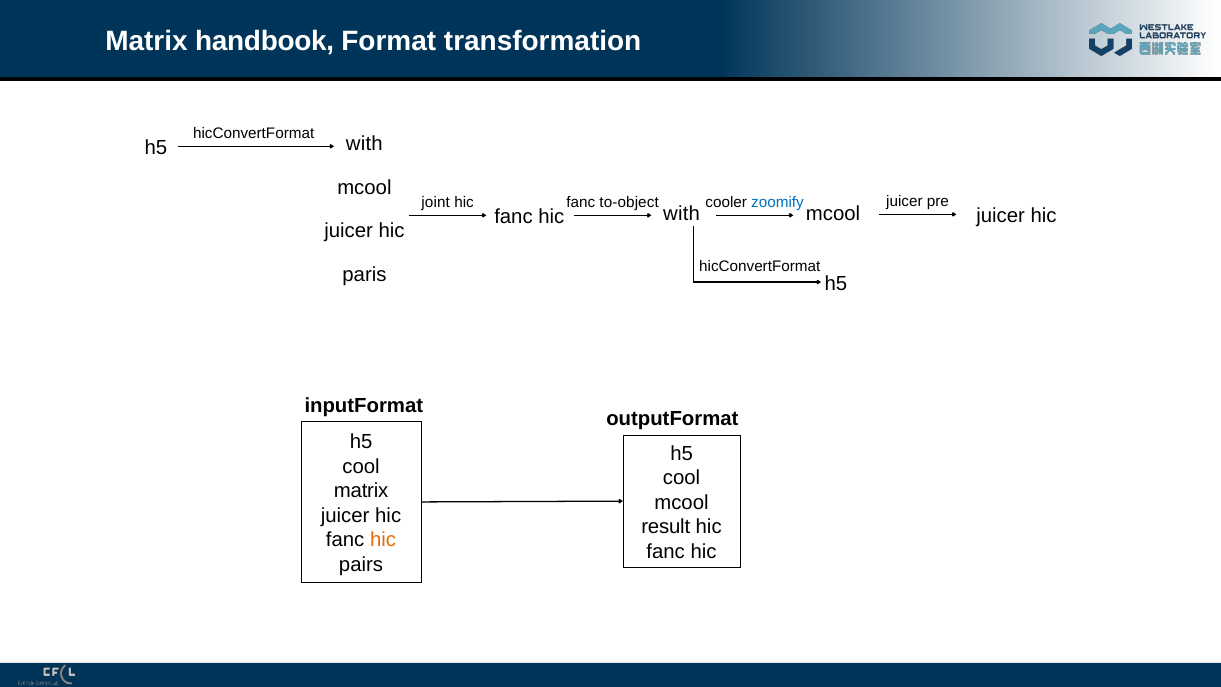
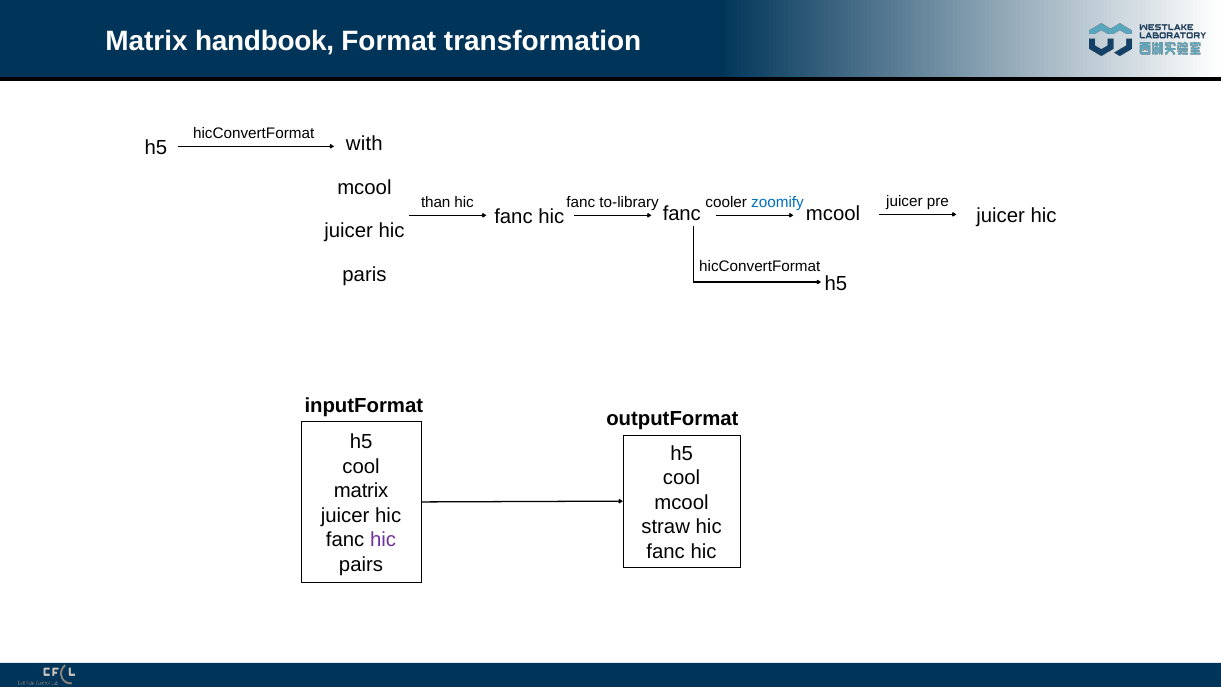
to-object: to-object -> to-library (629, 202)
joint: joint -> than (436, 202)
with: with -> fanc (682, 214)
result: result -> straw (666, 527)
hic colour: orange -> purple (383, 540)
